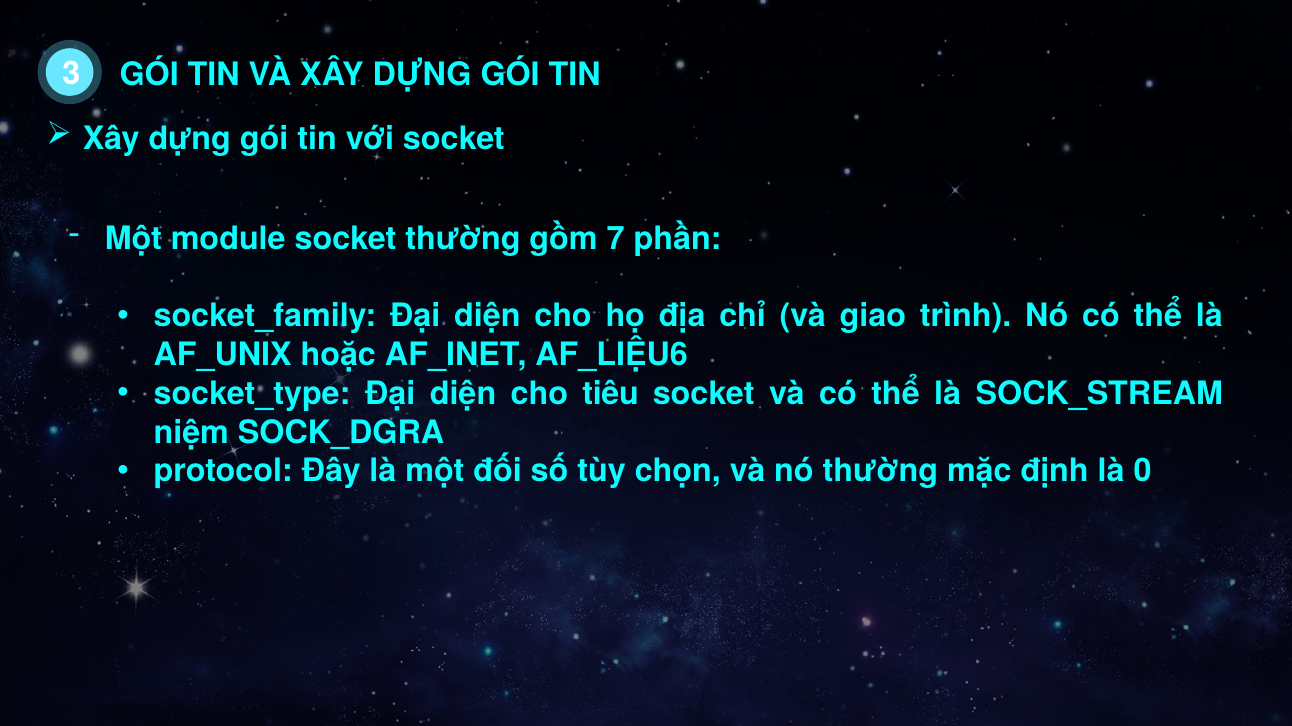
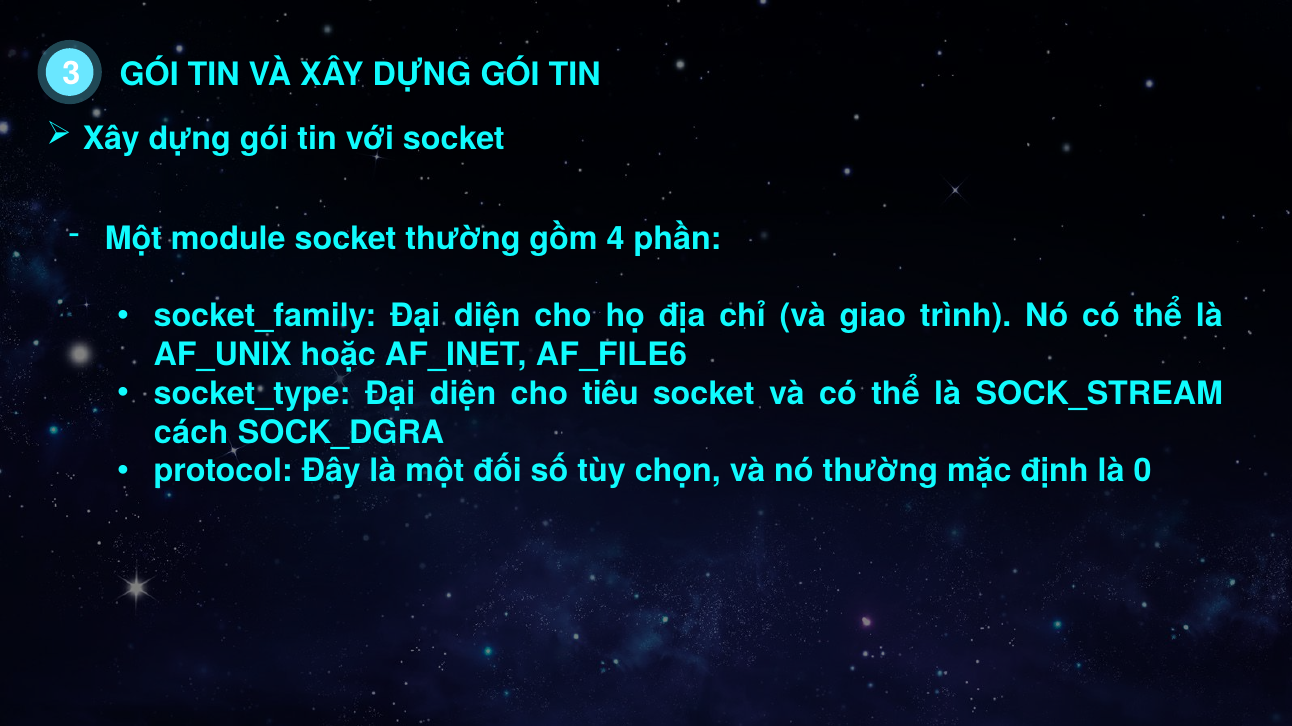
7: 7 -> 4 (616, 239)
AF_LIỆU6: AF_LIỆU6 -> AF_FILE6 (611, 355)
niệm: niệm -> cách (191, 433)
